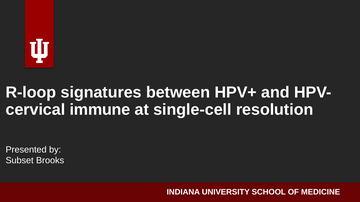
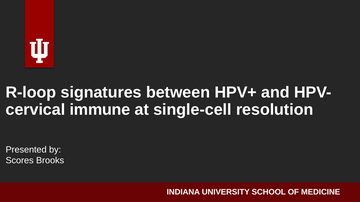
Subset: Subset -> Scores (20, 161)
